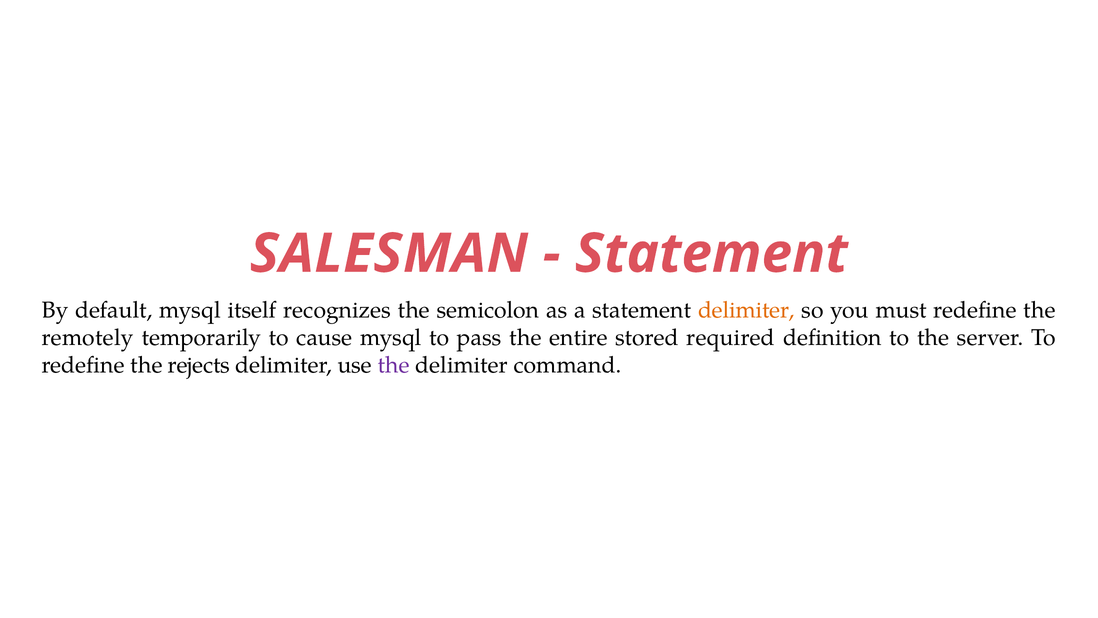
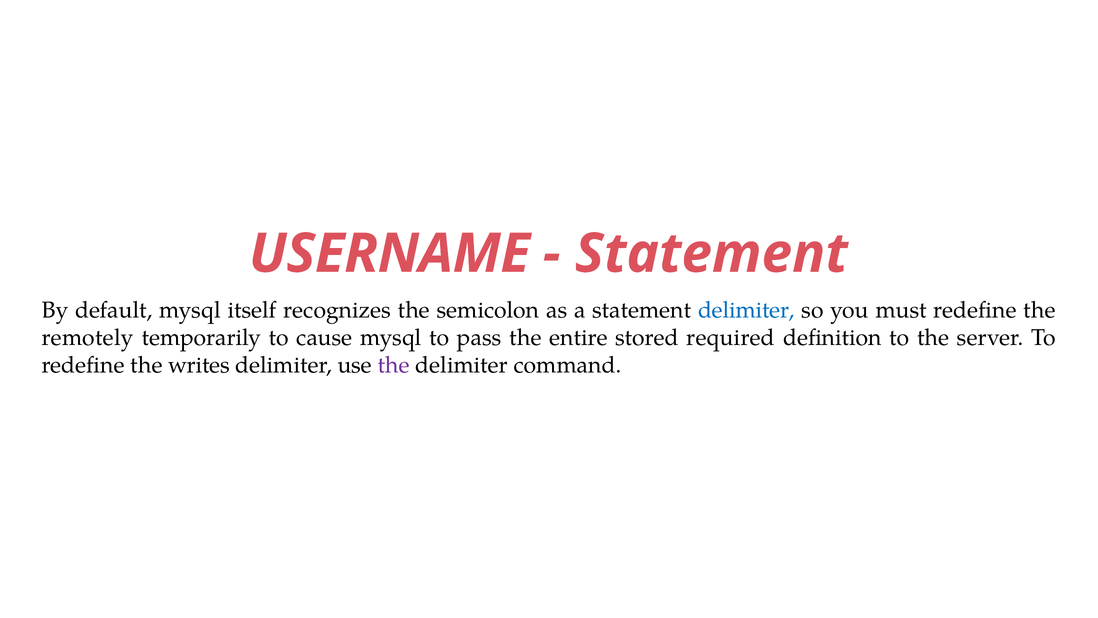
SALESMAN: SALESMAN -> USERNAME (390, 254)
delimiter colour: orange -> blue (746, 310)
rejects: rejects -> writes (199, 365)
